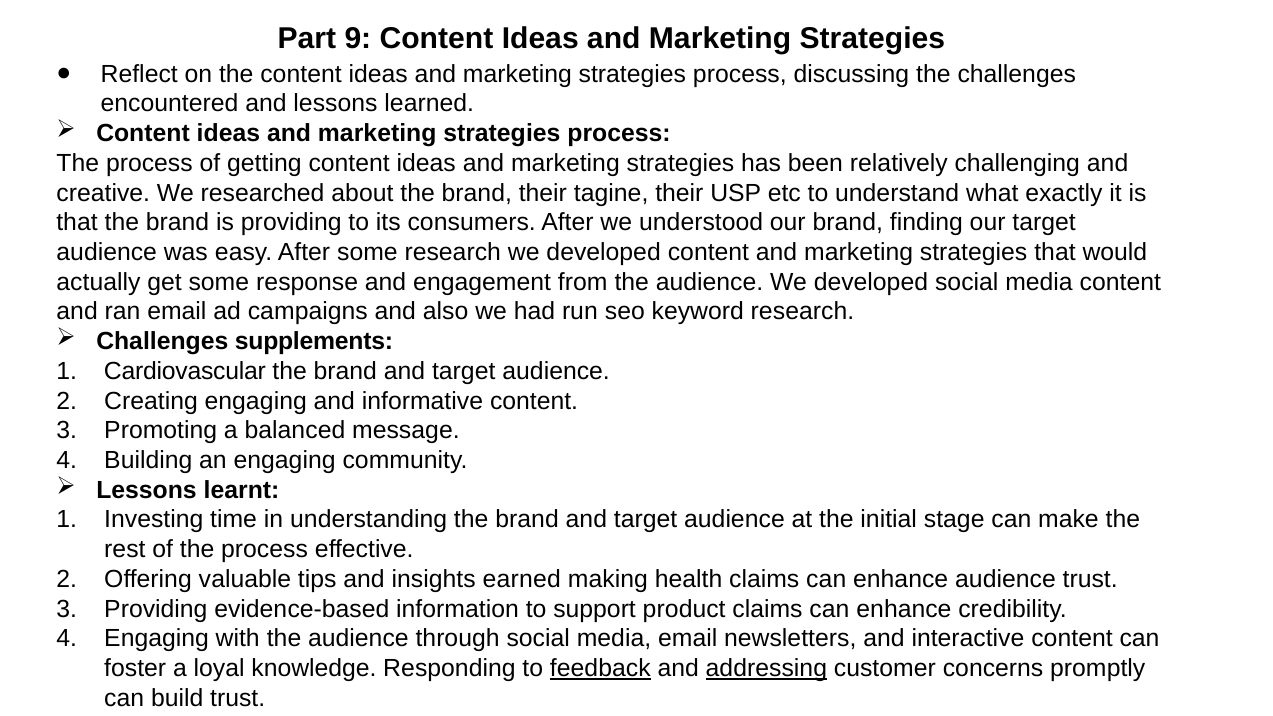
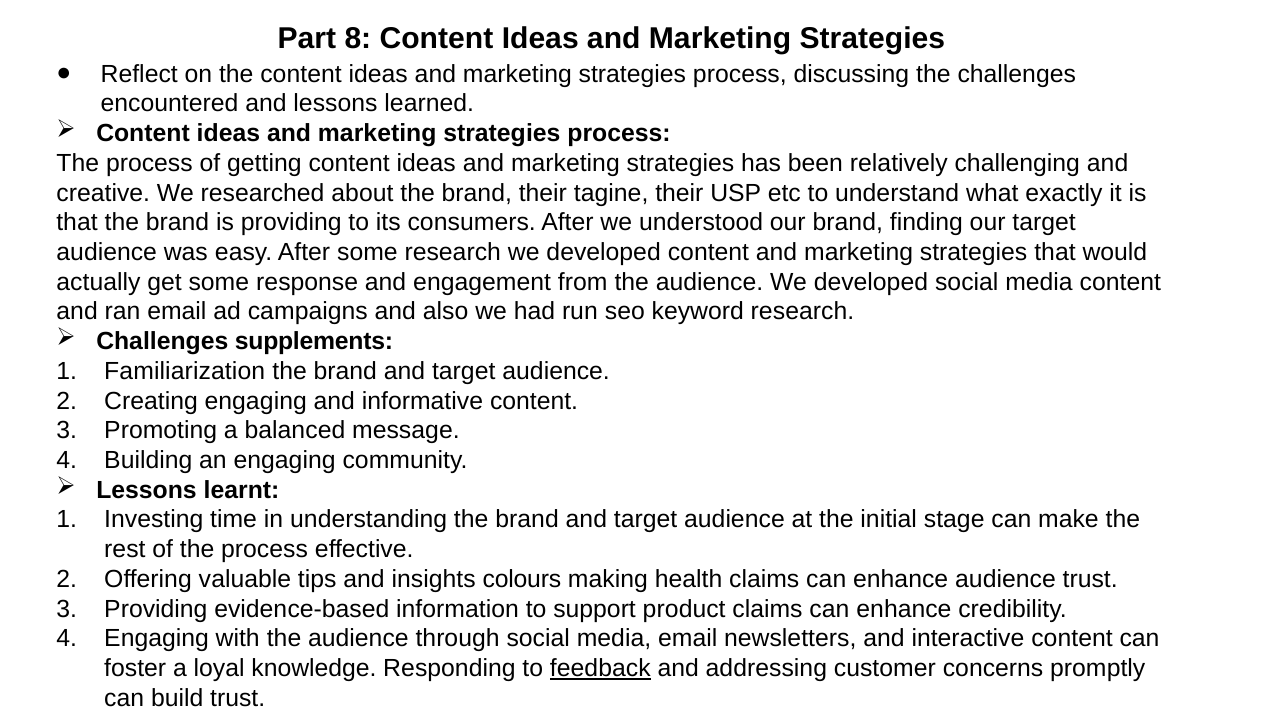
9: 9 -> 8 (358, 38)
Cardiovascular: Cardiovascular -> Familiarization (185, 371)
earned: earned -> colours (522, 579)
addressing underline: present -> none (766, 668)
